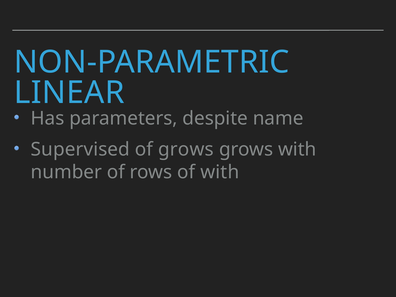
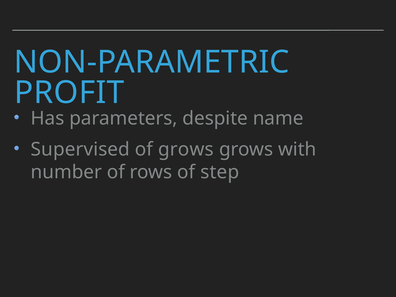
LINEAR: LINEAR -> PROFIT (69, 93)
of with: with -> step (220, 172)
